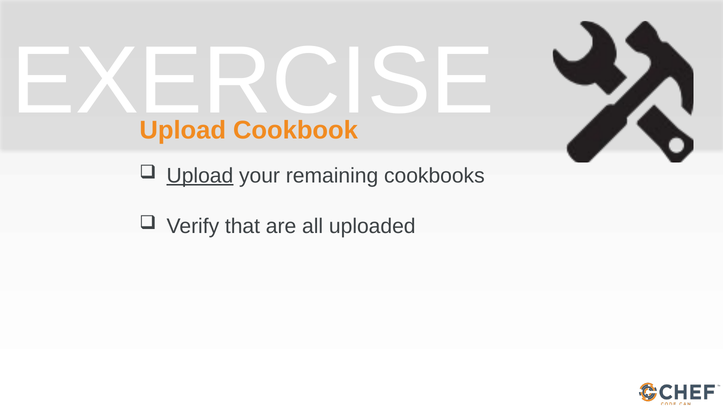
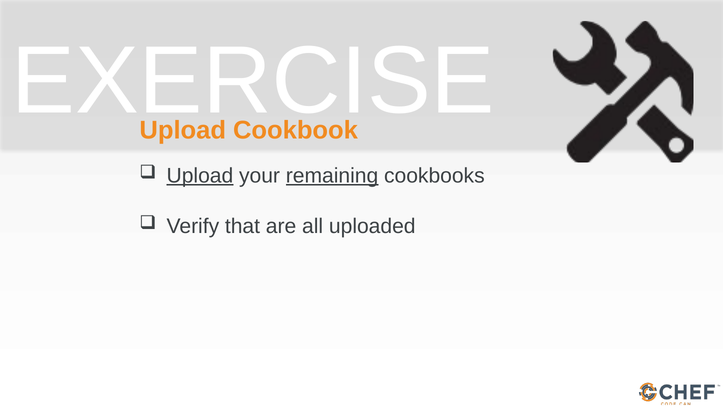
remaining underline: none -> present (332, 175)
